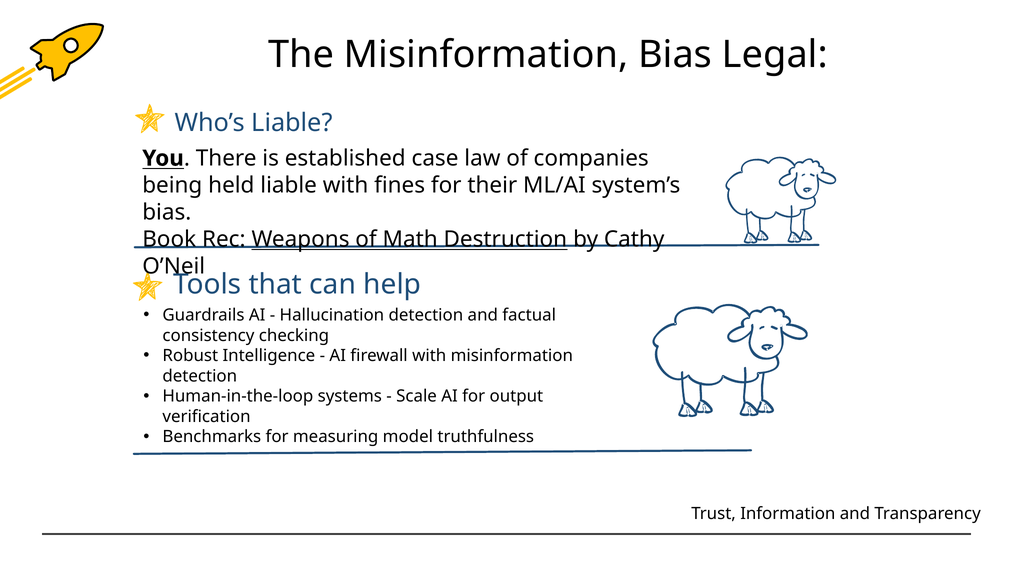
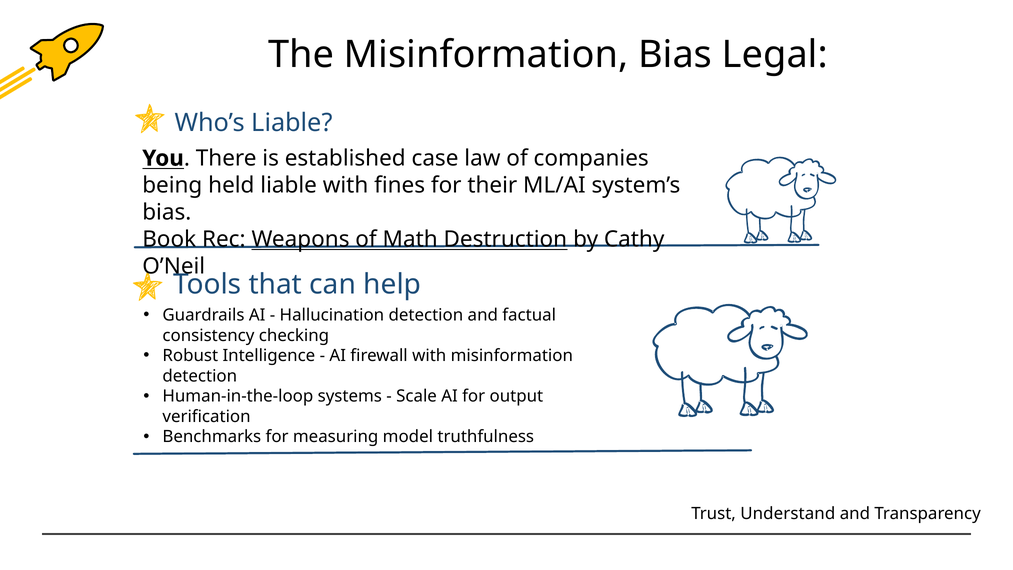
Information: Information -> Understand (788, 514)
